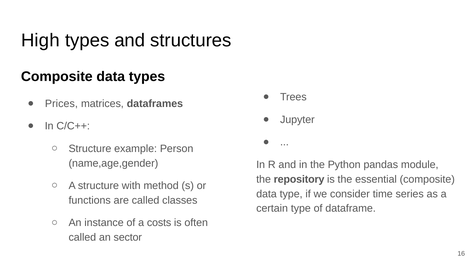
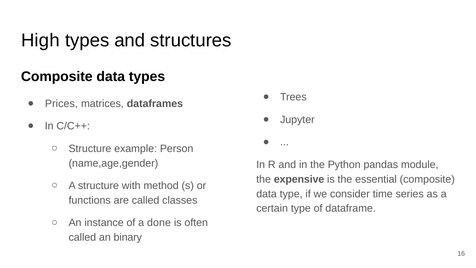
repository: repository -> expensive (299, 179)
costs: costs -> done (159, 223)
sector: sector -> binary (128, 237)
